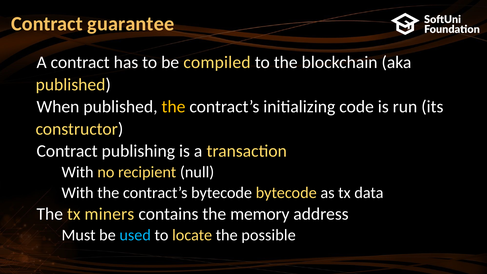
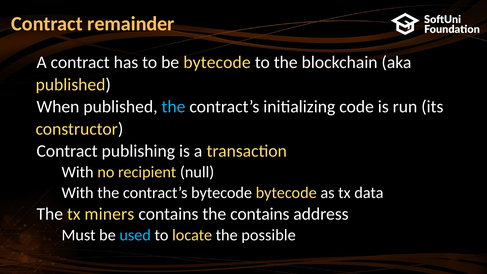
guarantee: guarantee -> remainder (131, 24)
be compiled: compiled -> bytecode (217, 62)
the colour: yellow -> light blue (173, 107)
the memory: memory -> contains (260, 214)
